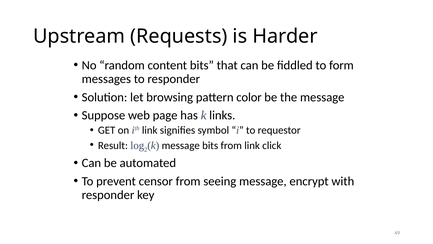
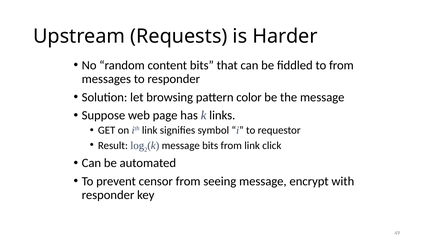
to form: form -> from (341, 65)
